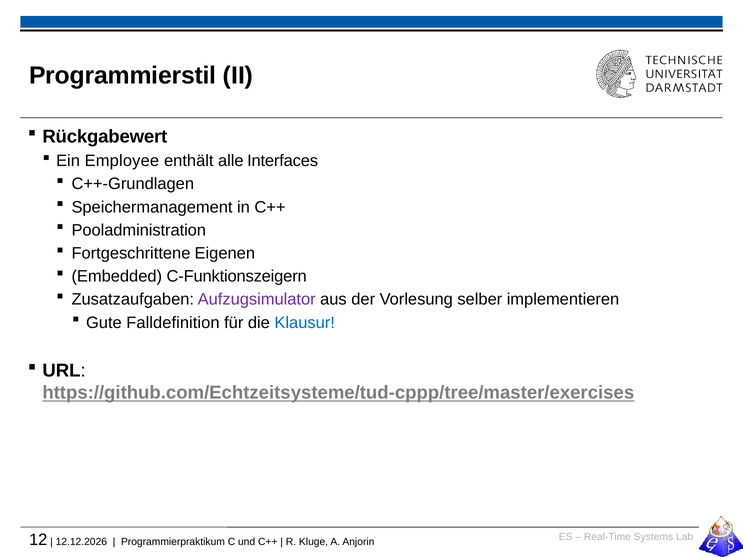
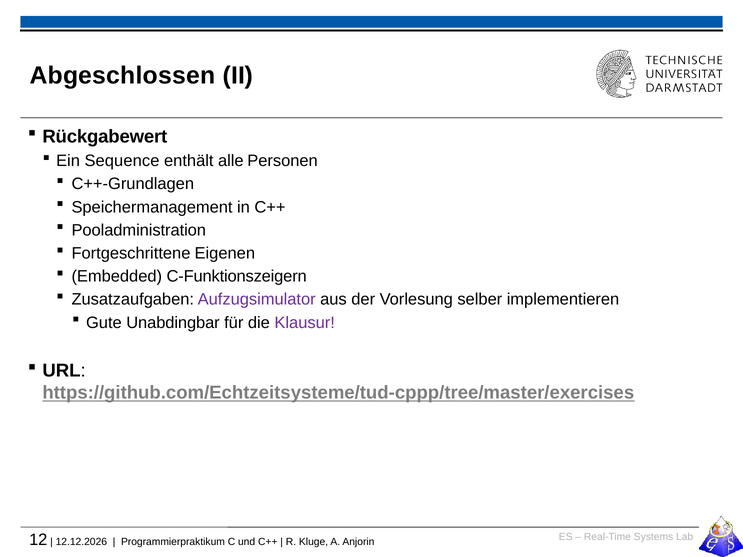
Programmierstil: Programmierstil -> Abgeschlossen (123, 75)
Employee: Employee -> Sequence (122, 161)
Interfaces: Interfaces -> Personen (283, 161)
Falldefinition: Falldefinition -> Unabdingbar (173, 323)
Klausur colour: blue -> purple (305, 323)
